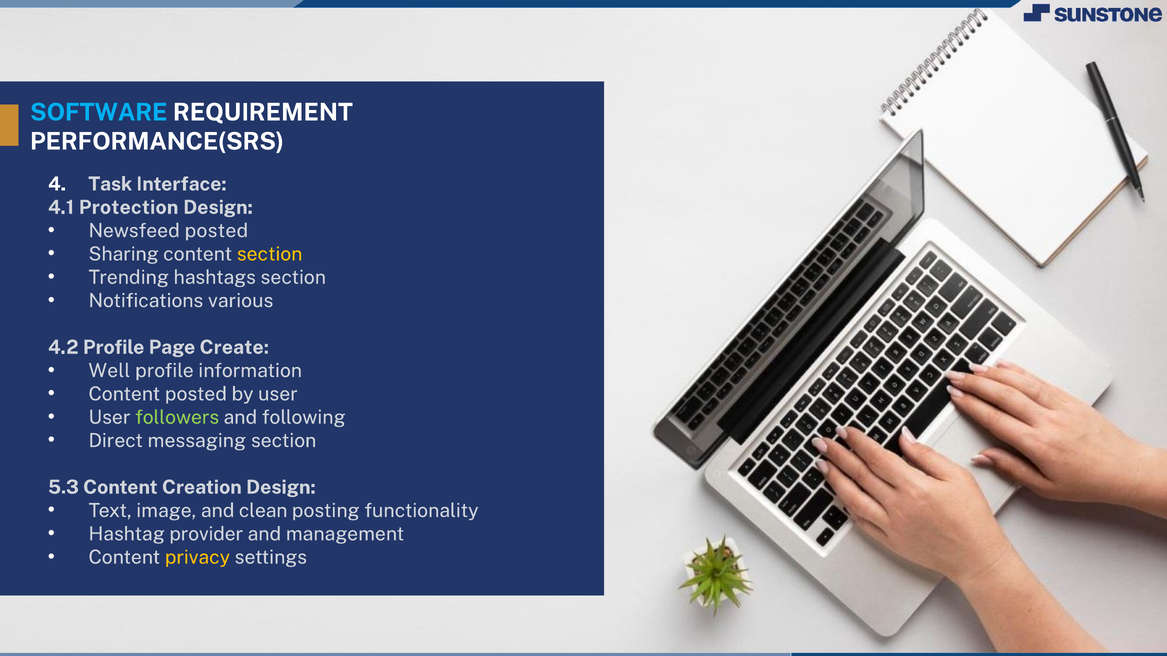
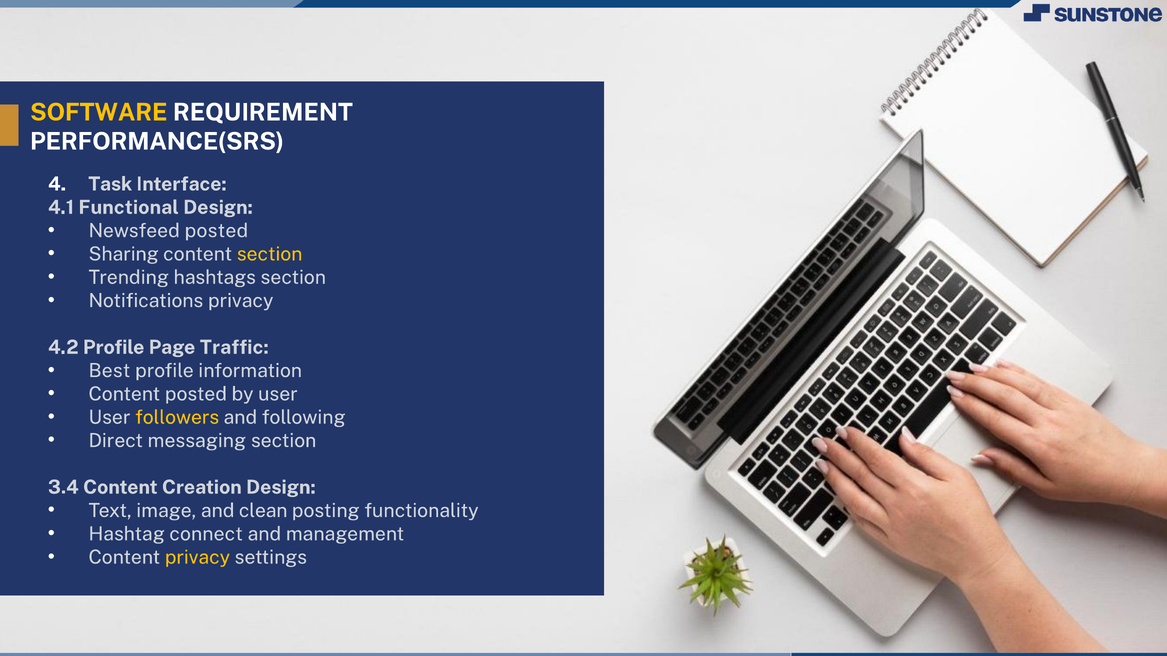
SOFTWARE colour: light blue -> yellow (99, 112)
Protection: Protection -> Functional (129, 208)
Notifications various: various -> privacy (241, 301)
Create: Create -> Traffic (234, 348)
Well: Well -> Best (109, 371)
followers colour: light green -> yellow (177, 418)
5.3: 5.3 -> 3.4 (63, 488)
provider: provider -> connect (206, 534)
